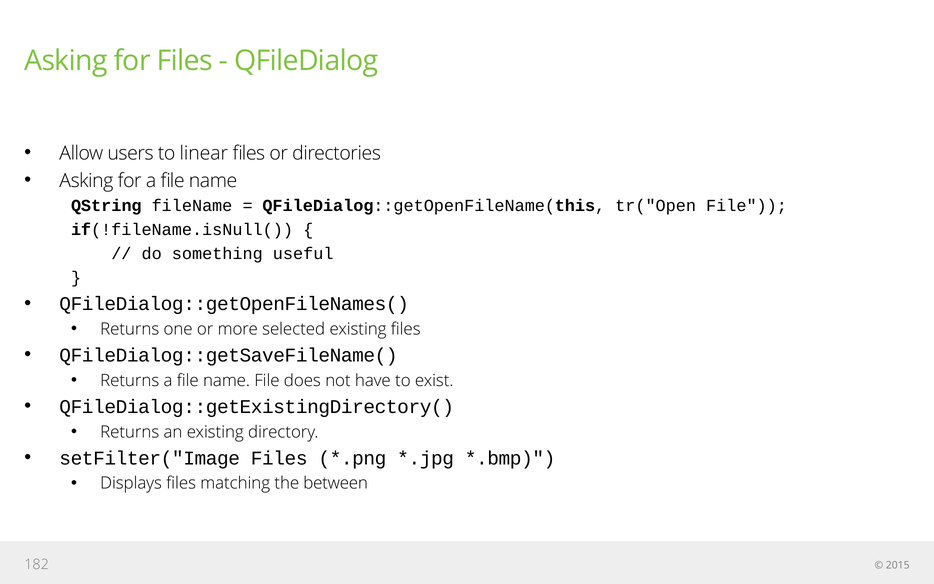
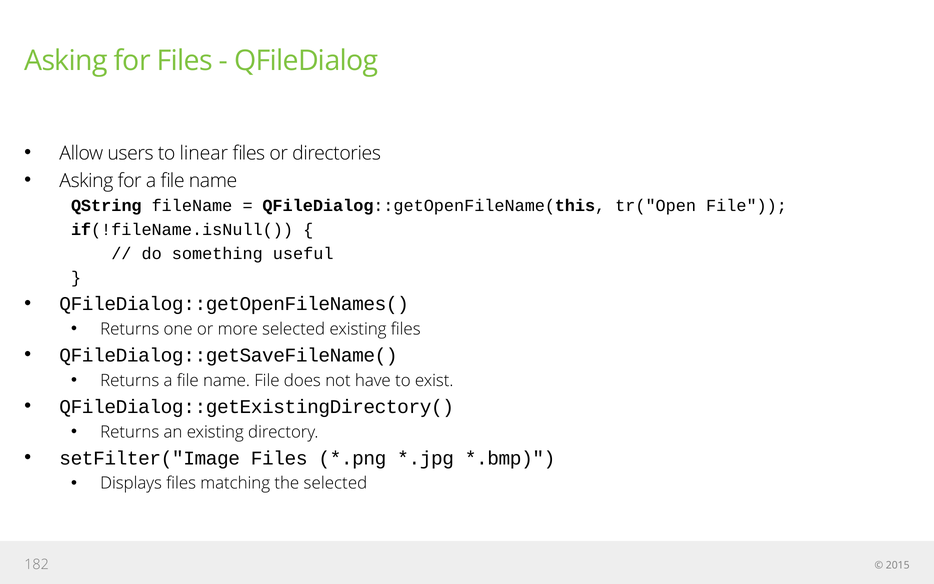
the between: between -> selected (335, 483)
